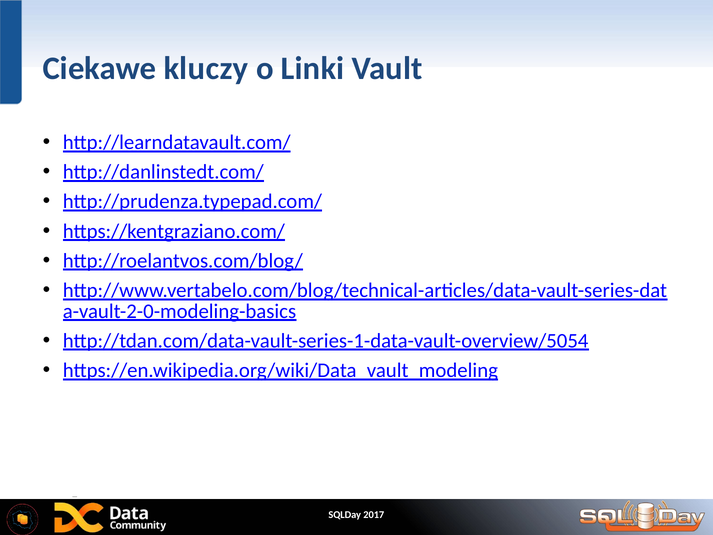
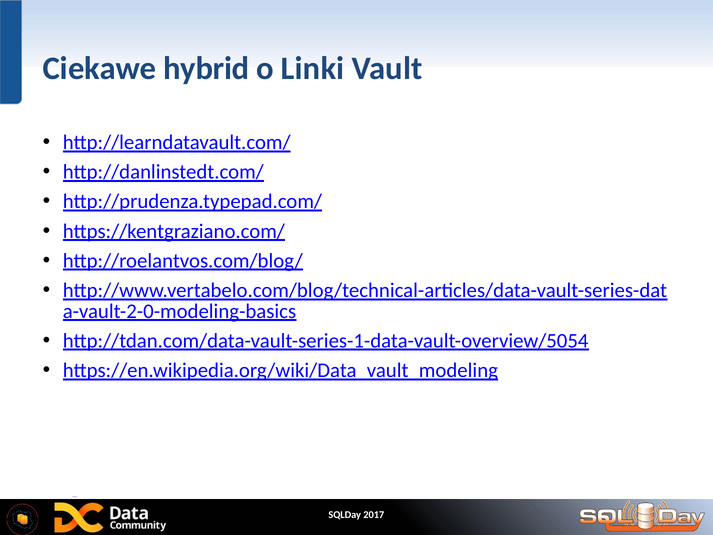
kluczy: kluczy -> hybrid (206, 68)
